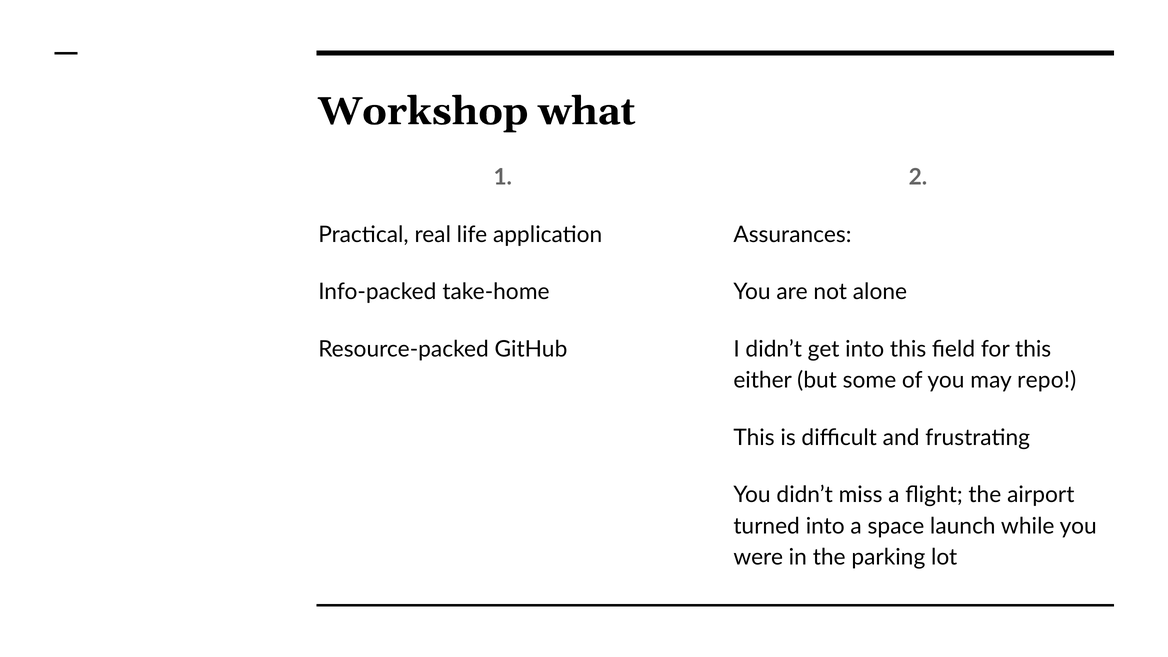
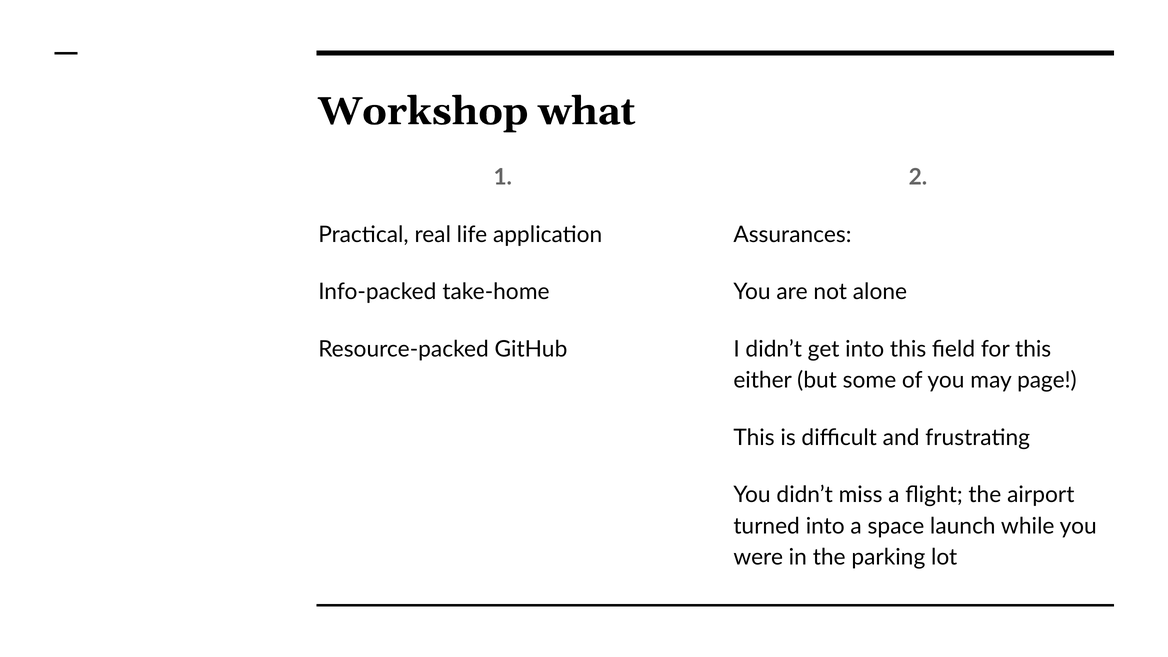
repo: repo -> page (1047, 380)
